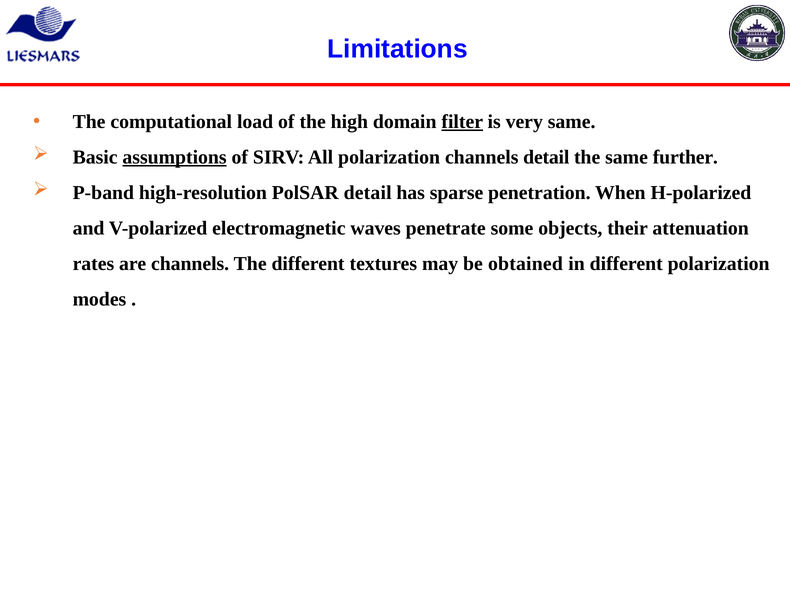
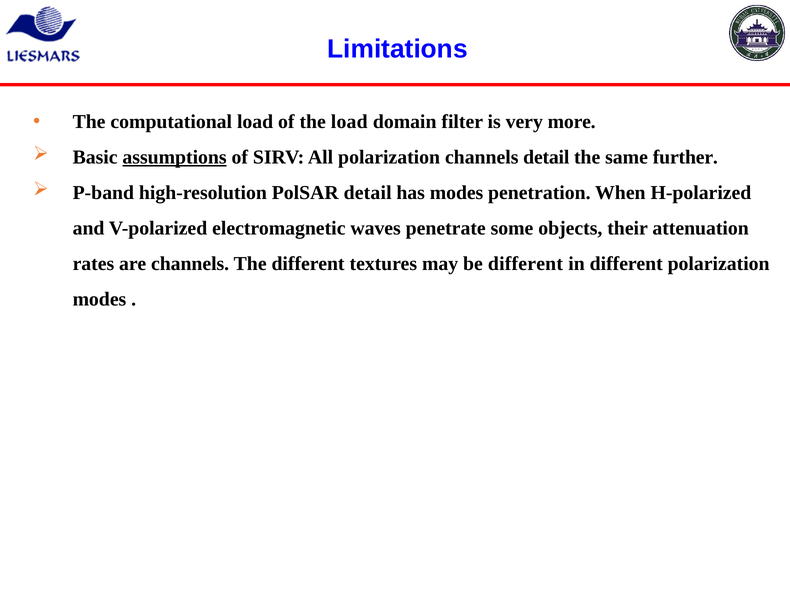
the high: high -> load (349, 122)
filter underline: present -> none (462, 122)
very same: same -> more (572, 122)
has sparse: sparse -> modes (457, 193)
be obtained: obtained -> different (525, 264)
